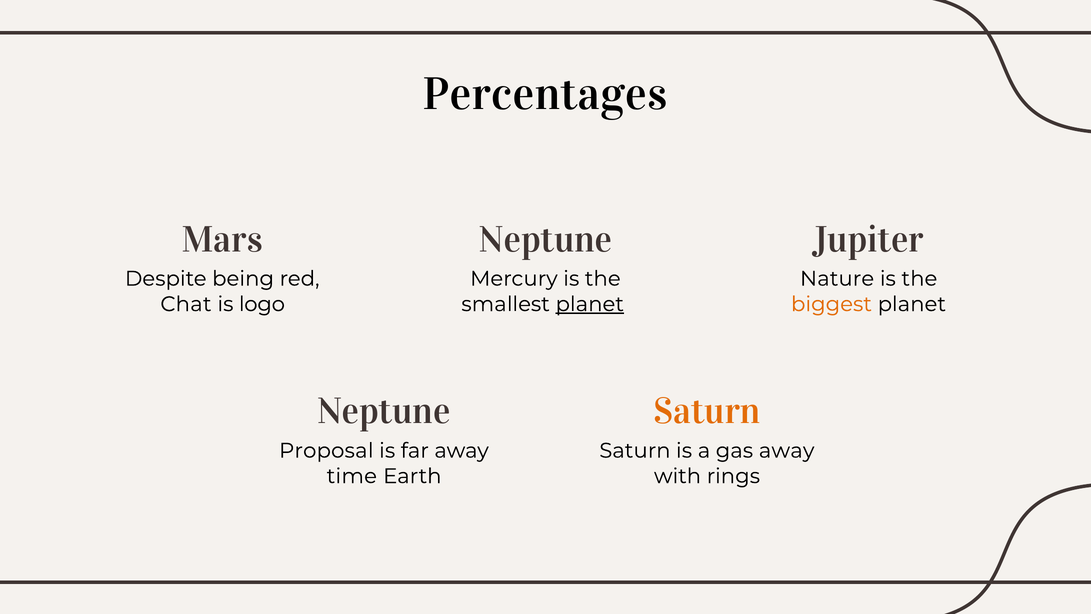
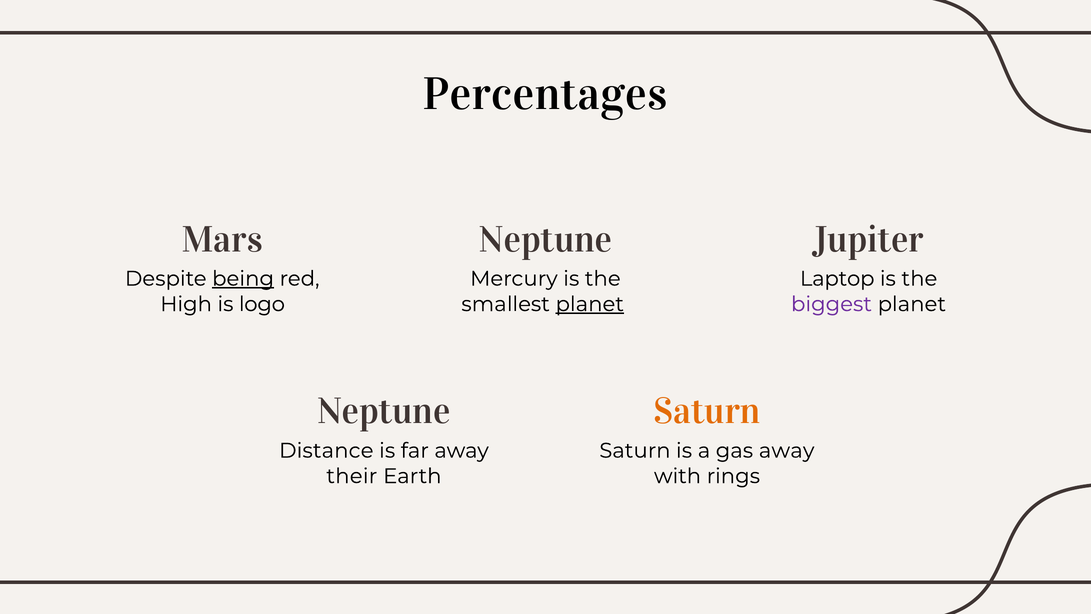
being underline: none -> present (243, 279)
Nature: Nature -> Laptop (837, 279)
Chat: Chat -> High (186, 304)
biggest colour: orange -> purple (831, 304)
Proposal: Proposal -> Distance (326, 450)
time: time -> their (352, 476)
